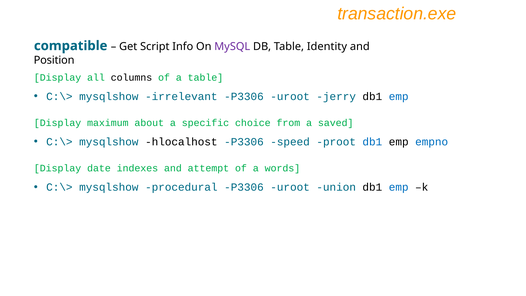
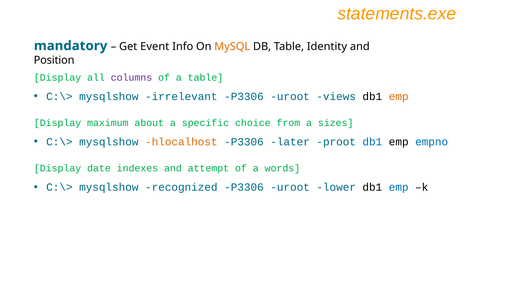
transaction.exe: transaction.exe -> statements.exe (397, 14)
compatible: compatible -> mandatory (71, 46)
Script: Script -> Event (155, 47)
MySQL colour: purple -> orange (232, 47)
columns colour: black -> purple (132, 77)
jerry: jerry -> views (336, 97)
emp colour: blue -> orange (399, 97)
saved: saved -> sizes (336, 123)
hlocalhost colour: black -> orange (181, 142)
speed: speed -> later (290, 142)
procedural: procedural -> recognized (181, 187)
union: union -> lower (336, 187)
